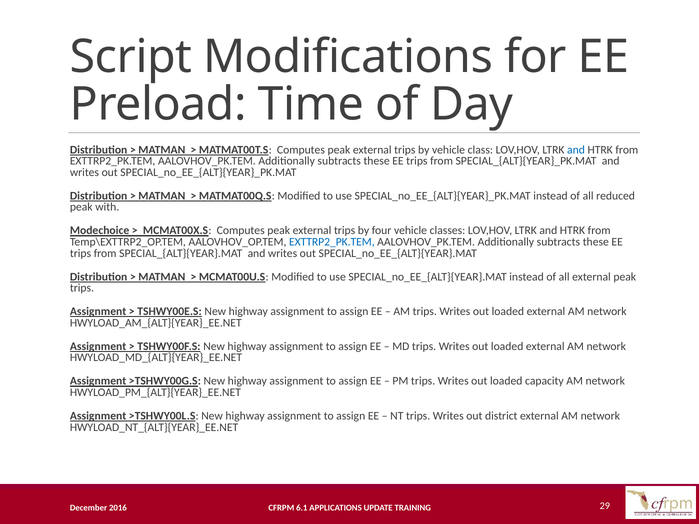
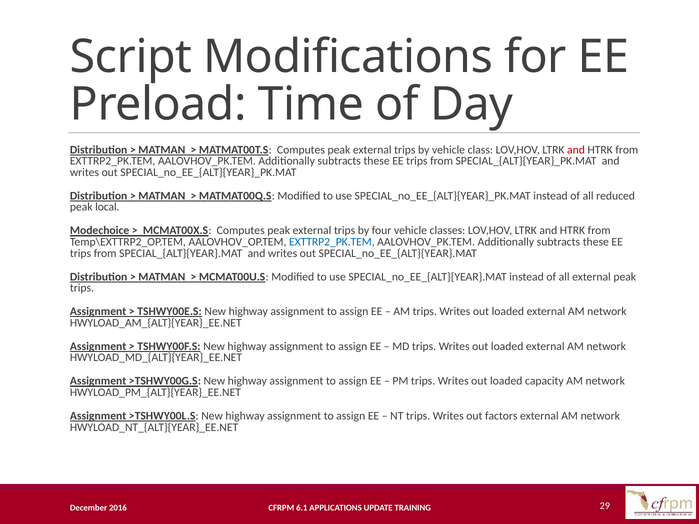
and colour: blue -> red (576, 150)
with: with -> local (107, 207)
district: district -> factors (501, 416)
